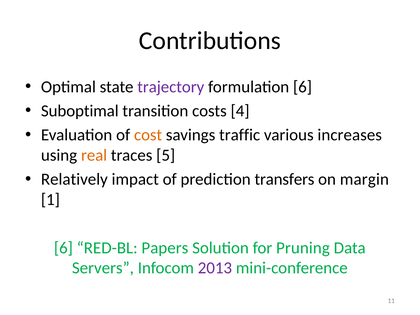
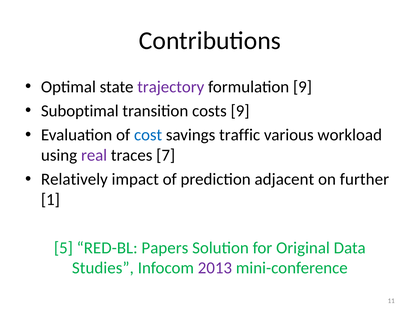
formulation 6: 6 -> 9 (303, 87)
costs 4: 4 -> 9 (240, 111)
cost colour: orange -> blue (148, 135)
increases: increases -> workload (350, 135)
real colour: orange -> purple (94, 155)
5: 5 -> 7 (166, 155)
transfers: transfers -> adjacent (284, 179)
margin: margin -> further (364, 179)
6: 6 -> 5 (63, 248)
Pruning: Pruning -> Original (303, 248)
Servers: Servers -> Studies (103, 268)
